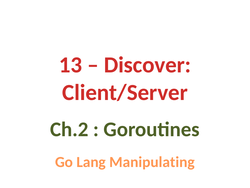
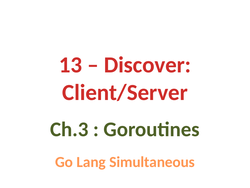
Ch.2: Ch.2 -> Ch.3 (69, 129)
Manipulating: Manipulating -> Simultaneous (152, 162)
